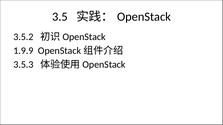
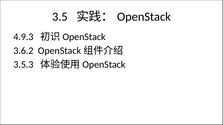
3.5.2: 3.5.2 -> 4.9.3 (23, 37)
1.9.9: 1.9.9 -> 3.6.2 (23, 51)
